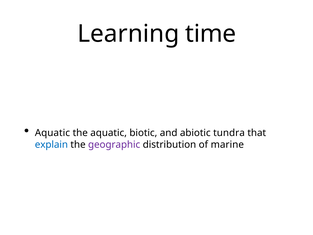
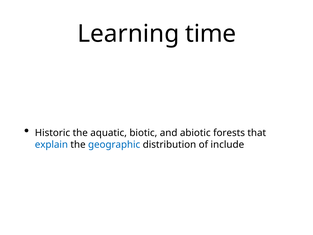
Aquatic: Aquatic -> Historic (52, 133)
tundra: tundra -> forests (229, 133)
geographic colour: purple -> blue (114, 145)
marine: marine -> include (227, 145)
